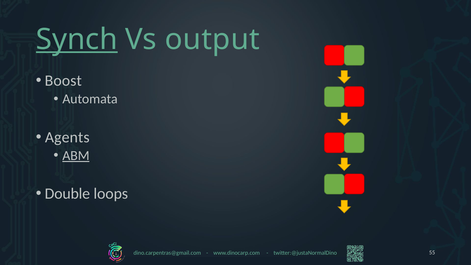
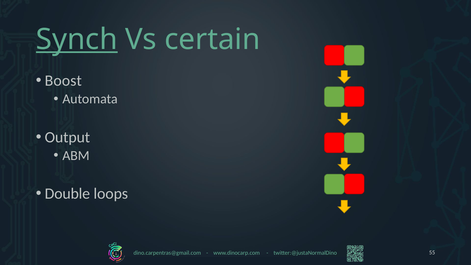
output: output -> certain (212, 40)
Agents: Agents -> Output (67, 137)
ABM underline: present -> none (76, 155)
